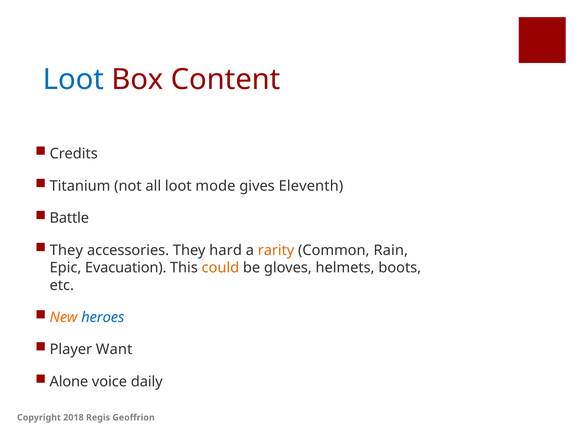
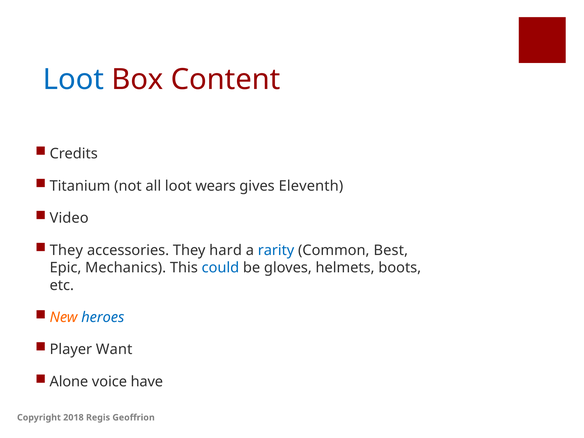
mode: mode -> wears (216, 186)
Battle: Battle -> Video (69, 218)
rarity colour: orange -> blue (276, 250)
Rain: Rain -> Best (391, 250)
Evacuation: Evacuation -> Mechanics (126, 268)
could colour: orange -> blue (220, 268)
daily: daily -> have (147, 382)
